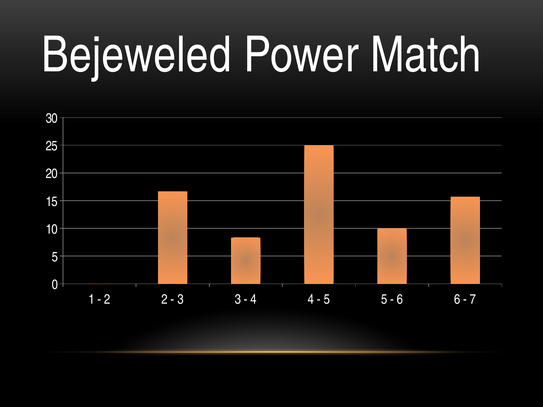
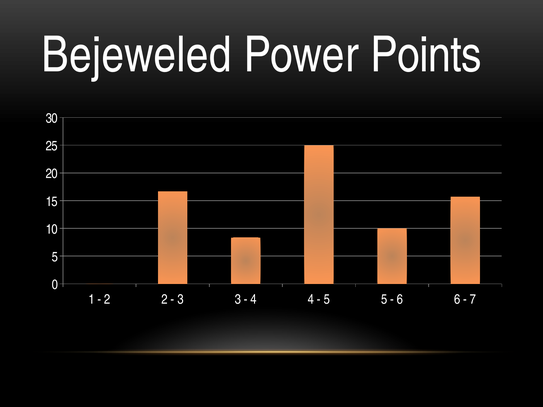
Match: Match -> Points (426, 55)
